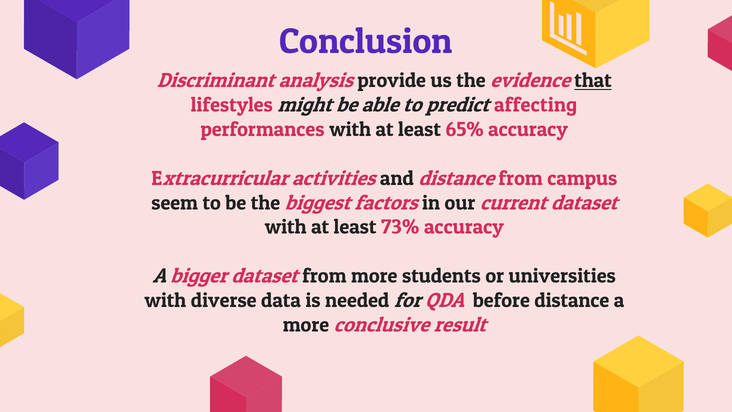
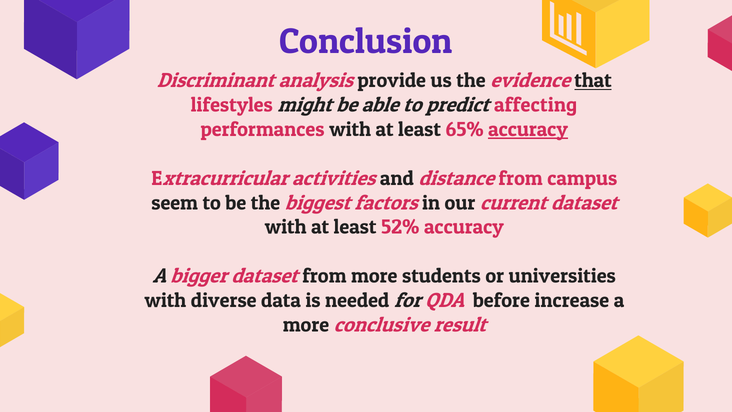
accuracy underline: none -> present (528, 129)
73%: 73% -> 52% (400, 227)
before distance: distance -> increase (572, 300)
